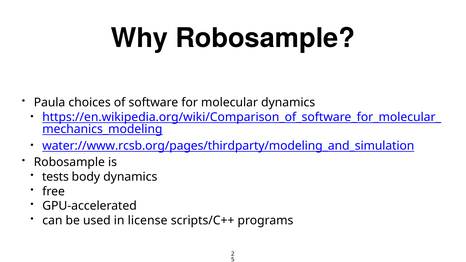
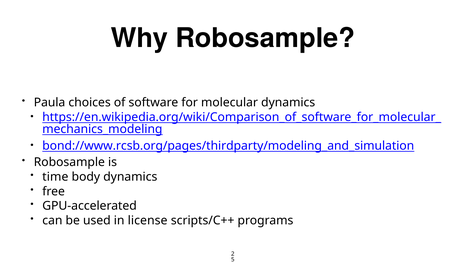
water://www.rcsb.org/pages/thirdparty/modeling_and_simulation: water://www.rcsb.org/pages/thirdparty/modeling_and_simulation -> bond://www.rcsb.org/pages/thirdparty/modeling_and_simulation (228, 146)
tests: tests -> time (55, 177)
